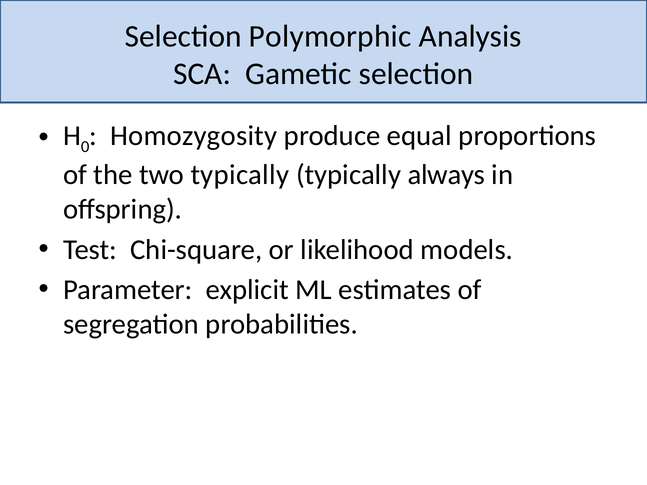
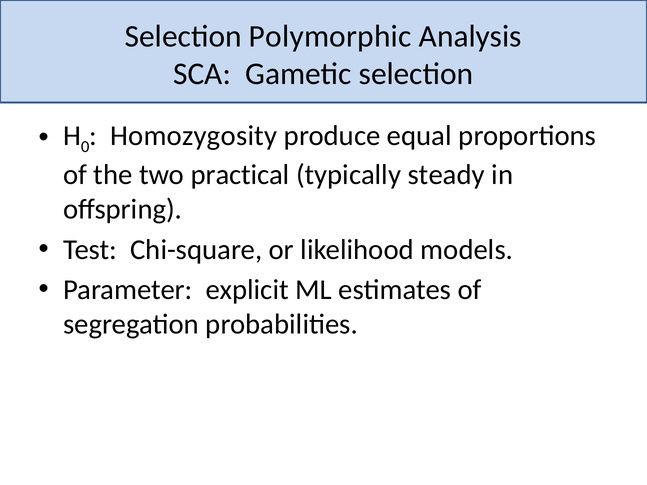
two typically: typically -> practical (240, 175)
always: always -> steady (446, 175)
